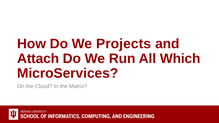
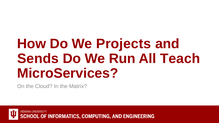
Attach: Attach -> Sends (38, 59)
Which: Which -> Teach (180, 59)
